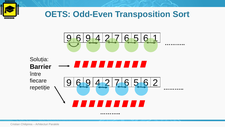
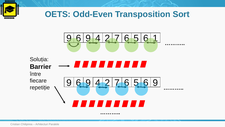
2: 2 -> 9 (155, 83)
